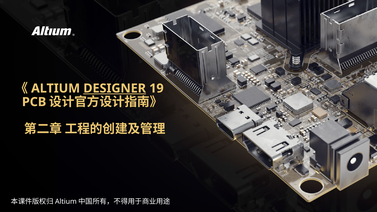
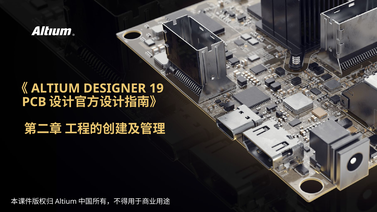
DESIGNER underline: present -> none (115, 88)
